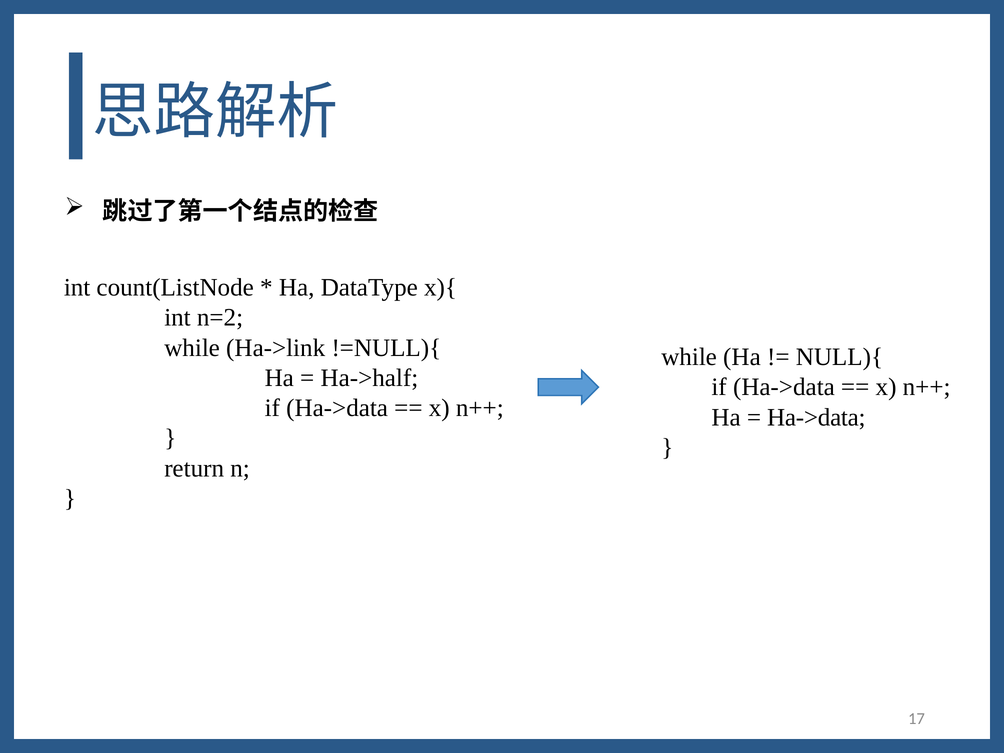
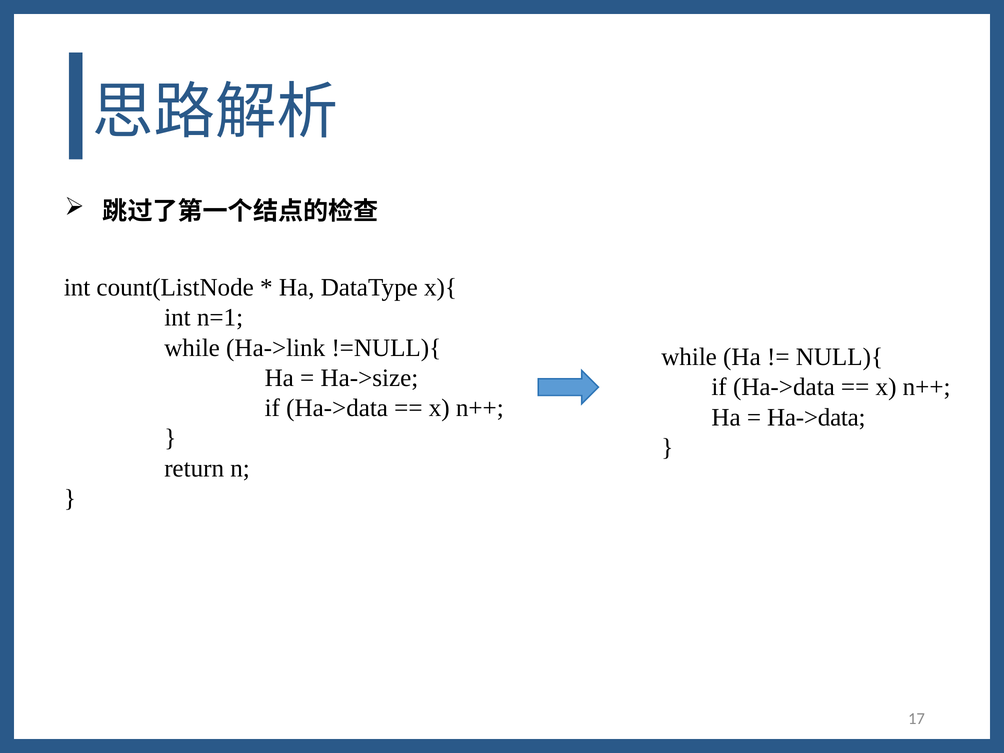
n=2: n=2 -> n=1 (220, 318)
Ha->half: Ha->half -> Ha->size (369, 378)
